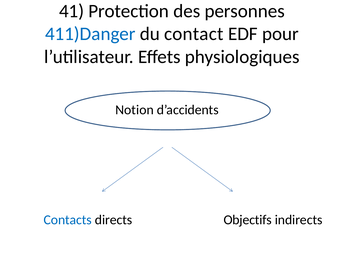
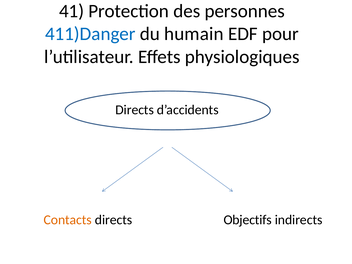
contact: contact -> humain (194, 34)
Notion: Notion -> Directs (135, 110)
Contacts colour: blue -> orange (68, 220)
